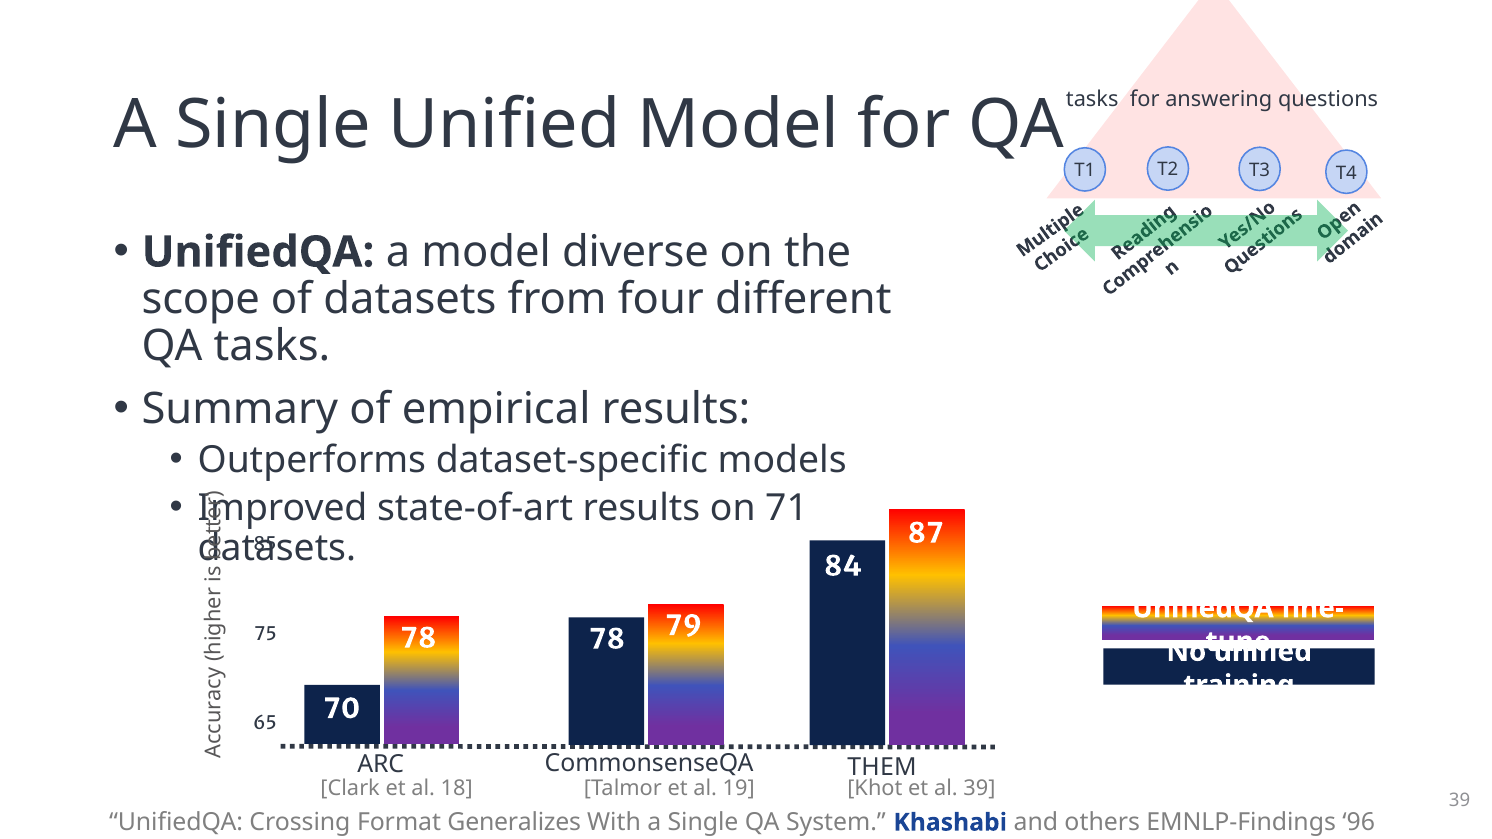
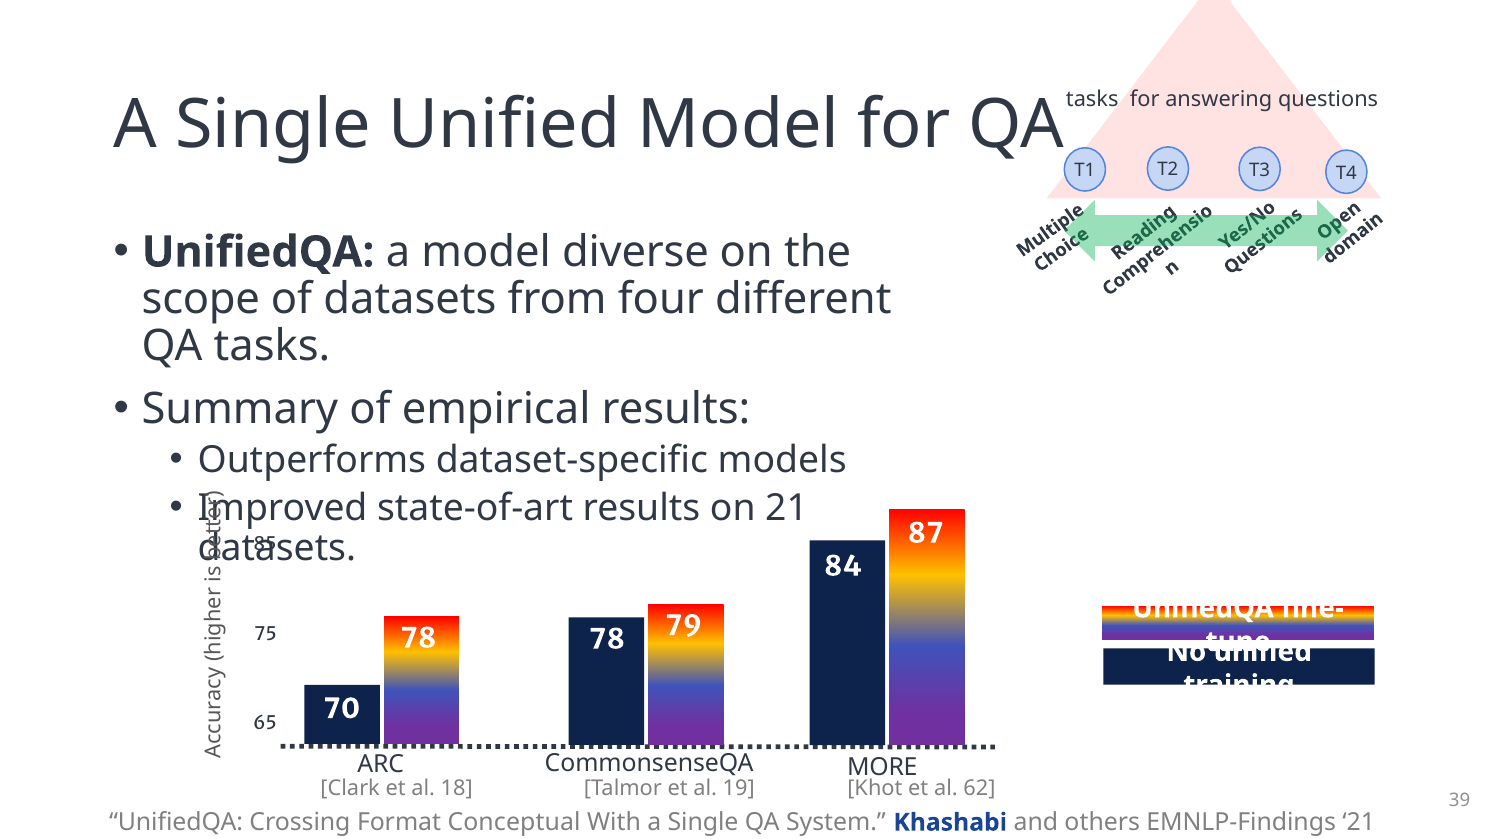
on 71: 71 -> 21 (787, 508)
THEM: THEM -> MORE (882, 767)
al 39: 39 -> 62 (979, 789)
Generalizes: Generalizes -> Conceptual (514, 823)
EMNLP-Findings 96: 96 -> 21 (1359, 823)
